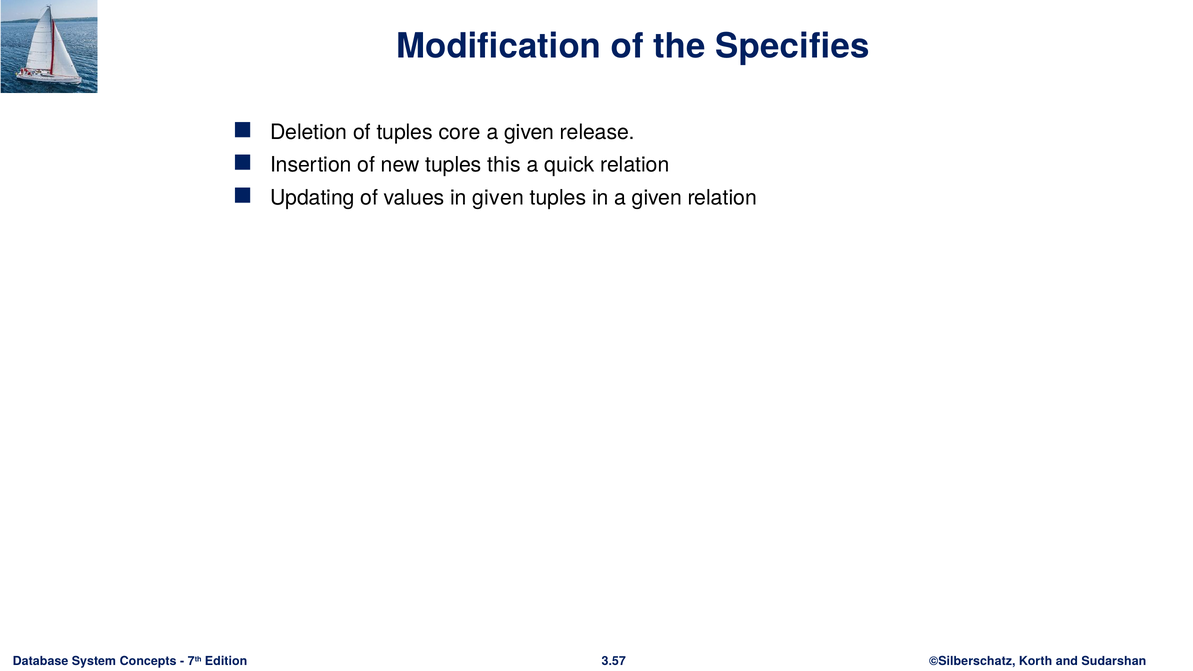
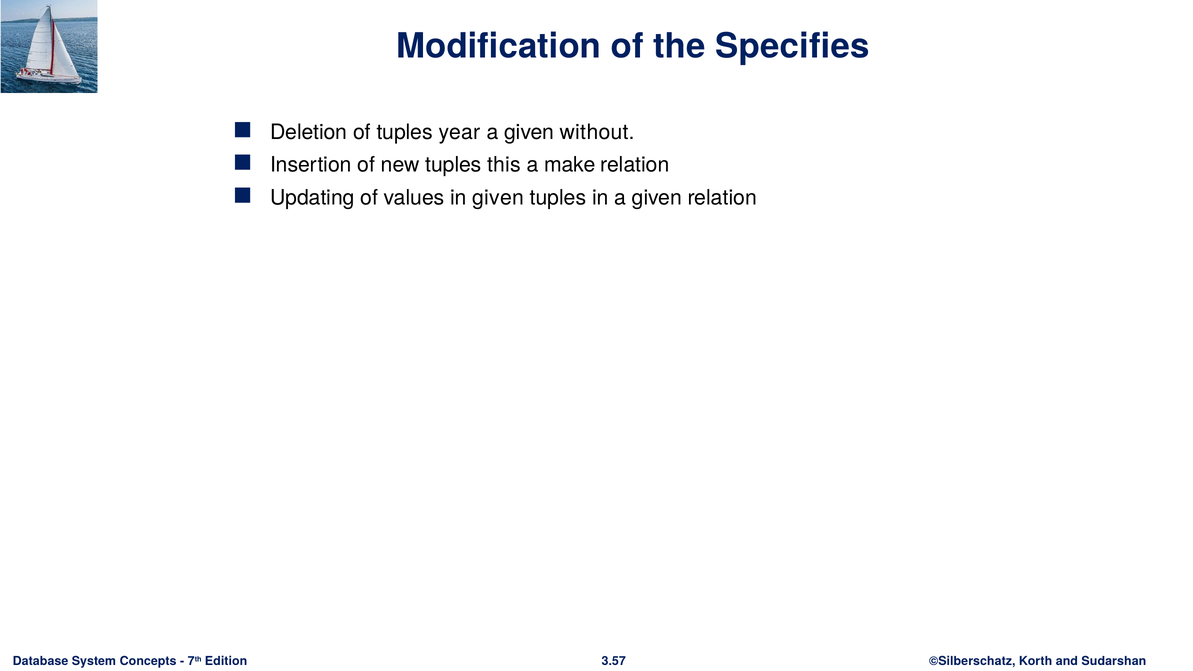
core: core -> year (460, 132)
release: release -> without (597, 132)
quick: quick -> make (570, 165)
